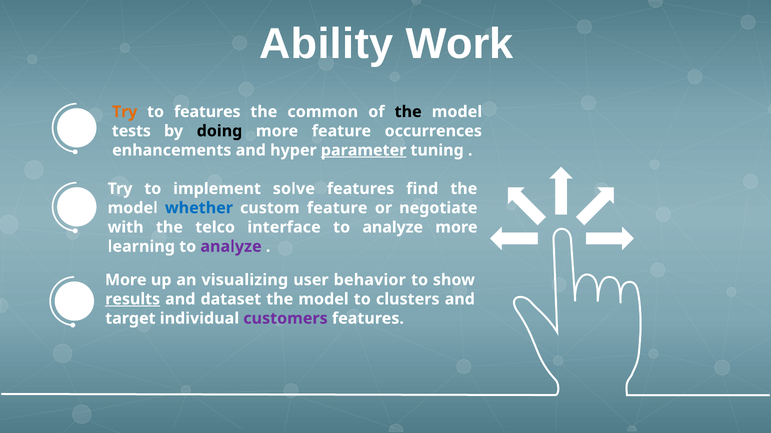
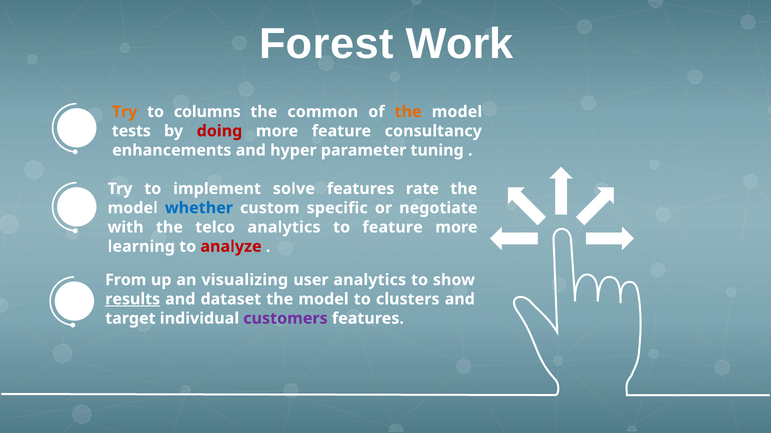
Ability: Ability -> Forest (326, 44)
to features: features -> columns (207, 112)
the colour: black -> orange (408, 112)
doing colour: black -> red (219, 131)
occurrences: occurrences -> consultancy (433, 131)
parameter underline: present -> none (364, 151)
find: find -> rate (422, 189)
custom feature: feature -> specific (337, 208)
telco interface: interface -> analytics (284, 228)
analyze: analyze -> feature (393, 228)
analyze colour: purple -> red (231, 247)
More: More -> From (126, 280)
user behavior: behavior -> analytics (370, 280)
